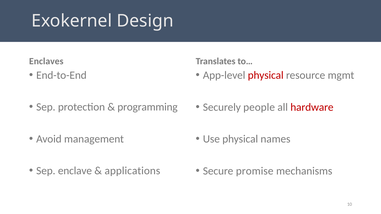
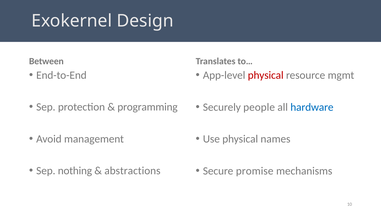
Enclaves: Enclaves -> Between (46, 61)
hardware colour: red -> blue (312, 107)
enclave: enclave -> nothing (75, 171)
applications: applications -> abstractions (132, 171)
